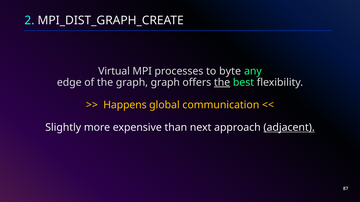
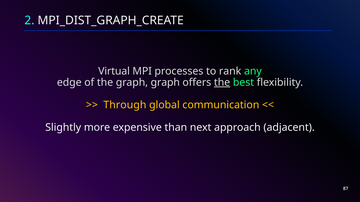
byte: byte -> rank (230, 71)
Happens: Happens -> Through (125, 105)
adjacent underline: present -> none (289, 128)
